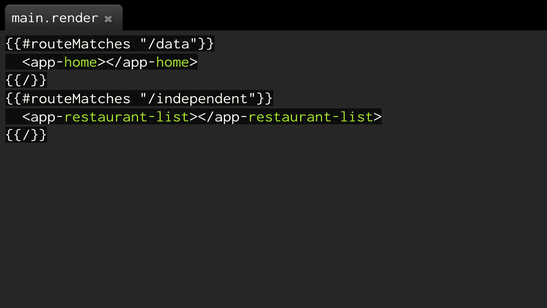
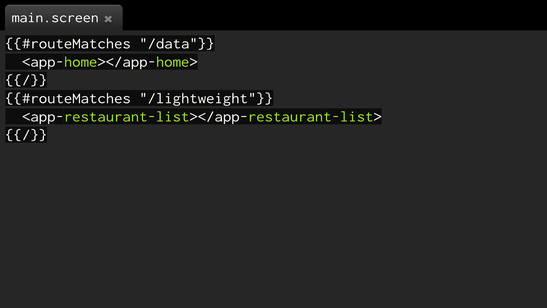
main.render: main.render -> main.screen (55, 17)
/independent: /independent -> /lightweight (206, 98)
